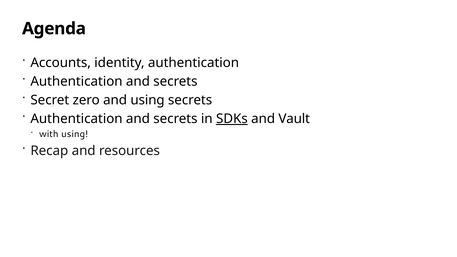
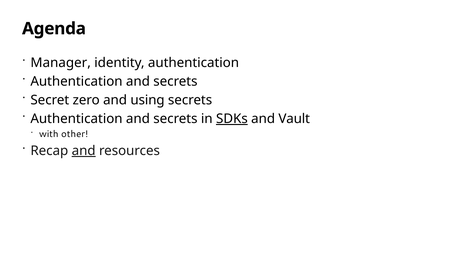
Accounts: Accounts -> Manager (61, 63)
with using: using -> other (75, 134)
and underline: none -> present (84, 151)
